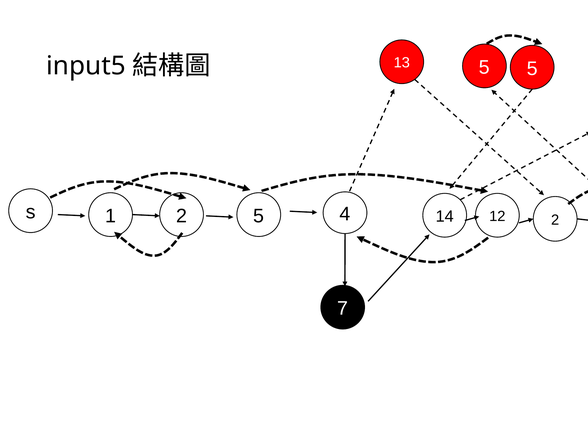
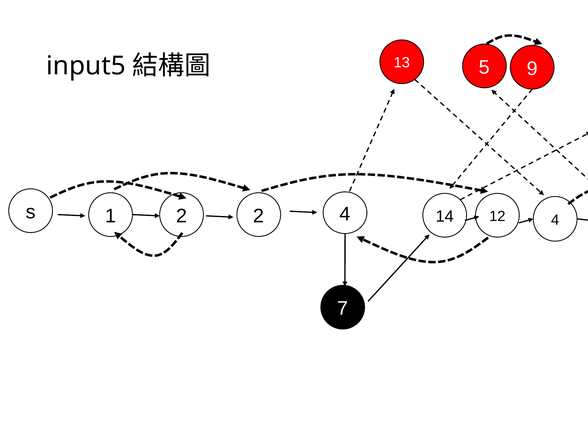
5 5: 5 -> 9 (532, 69)
2 5: 5 -> 2 (259, 216)
12 2: 2 -> 4 (555, 220)
